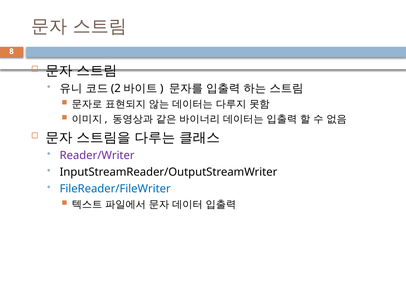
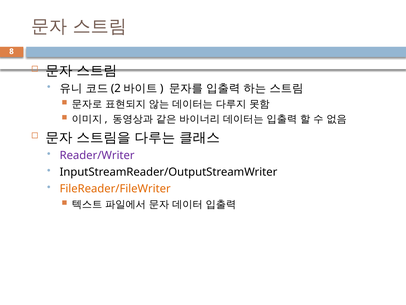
FileReader/FileWriter colour: blue -> orange (115, 189)
